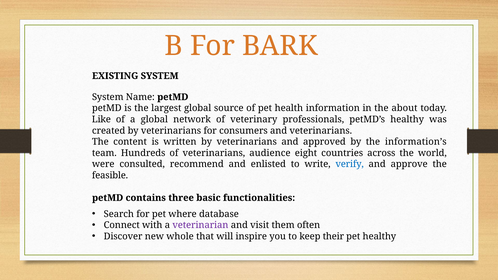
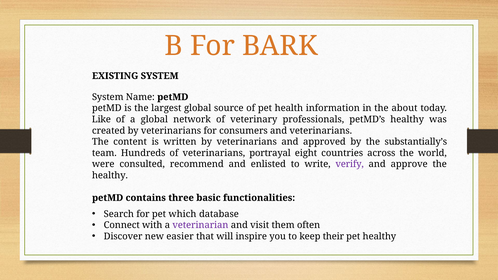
information’s: information’s -> substantially’s (416, 142)
audience: audience -> portrayal (270, 153)
verify colour: blue -> purple (350, 164)
feasible: feasible -> healthy (110, 175)
where: where -> which (182, 214)
whole: whole -> easier (180, 236)
